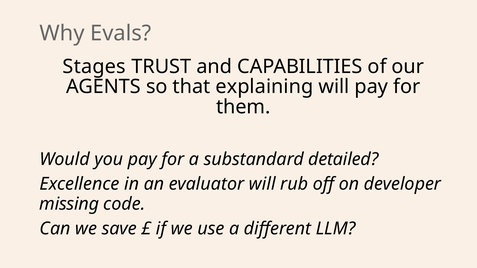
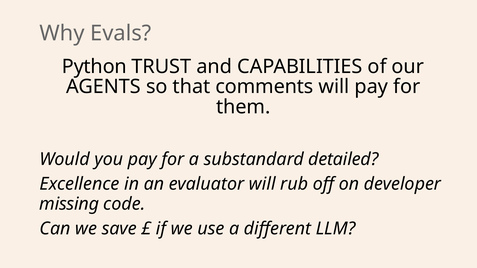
Stages: Stages -> Python (94, 67)
explaining: explaining -> comments (264, 87)
